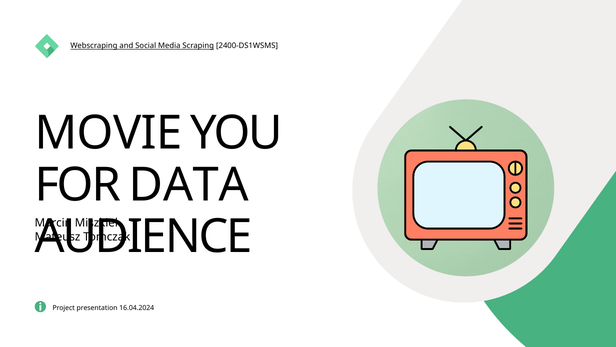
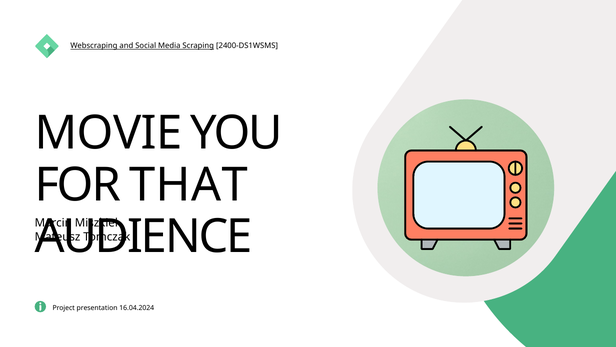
DATA: DATA -> THAT (189, 185)
